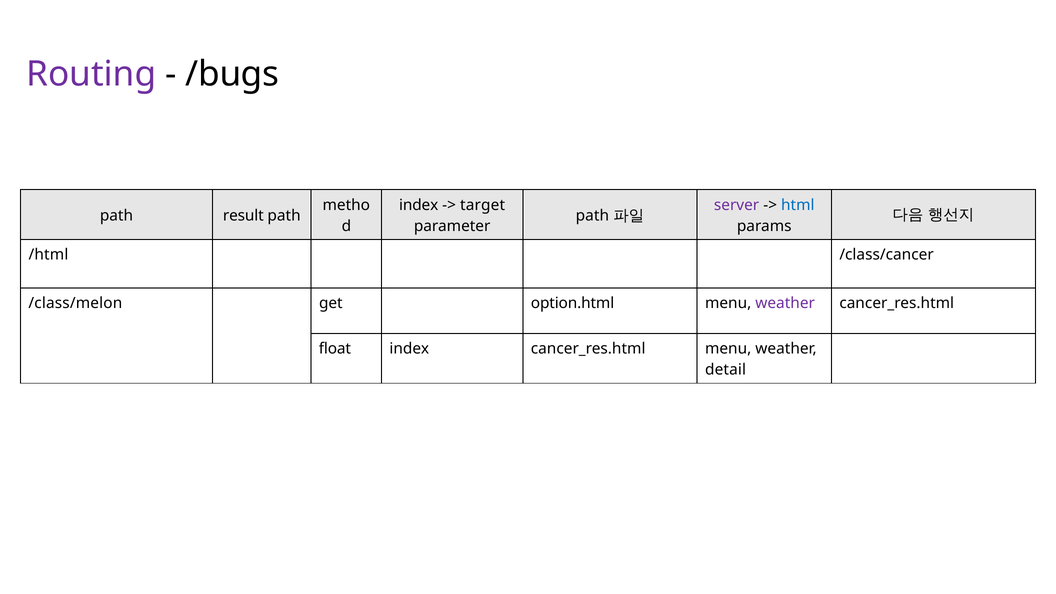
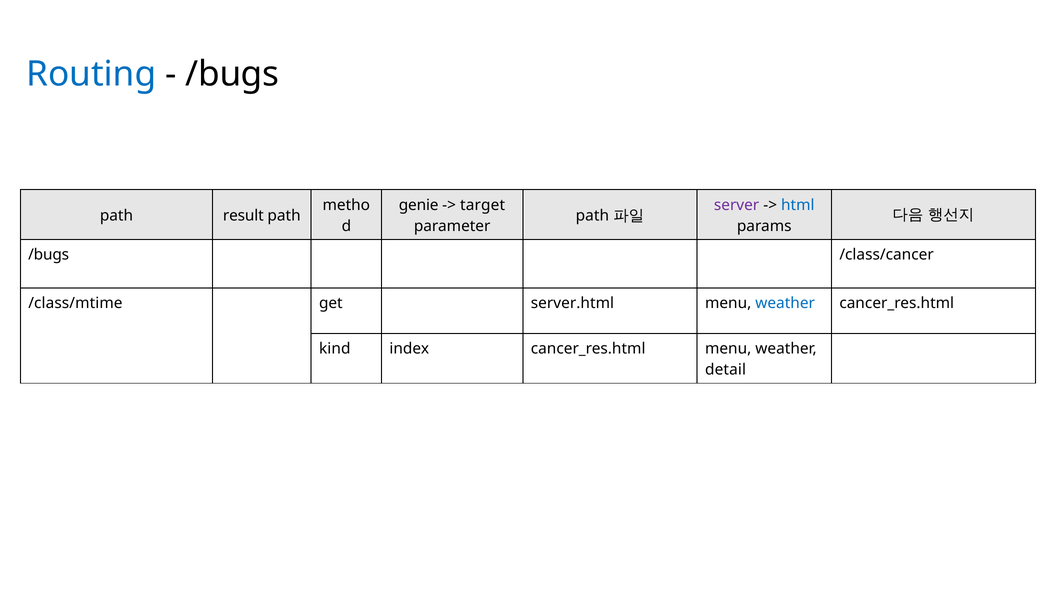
Routing colour: purple -> blue (91, 74)
index: index -> genie (419, 205)
/html: /html -> /bugs (49, 255)
/class/melon: /class/melon -> /class/mtime (75, 303)
option.html: option.html -> server.html (572, 303)
weather colour: purple -> blue (785, 303)
float: float -> kind (335, 349)
